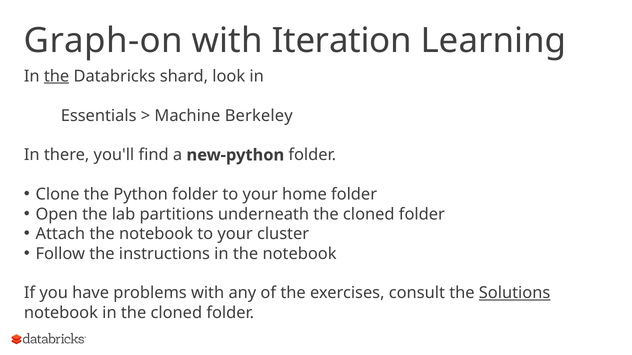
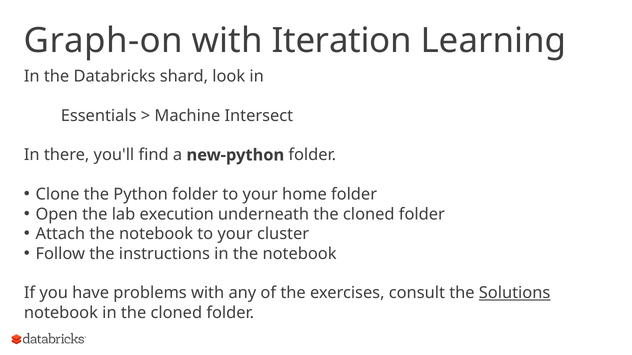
the underline: present -> none (57, 76)
Berkeley: Berkeley -> Intersect (259, 116)
partitions: partitions -> execution (177, 214)
